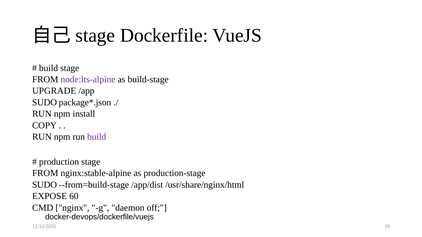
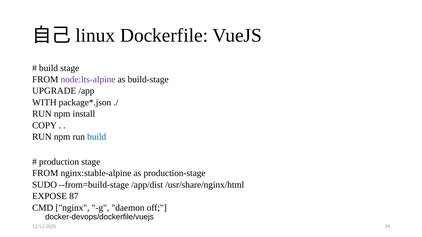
stage: stage -> linux (95, 35)
SUDO: SUDO -> WITH (44, 103)
build colour: purple -> blue (97, 137)
60: 60 -> 87 (74, 196)
